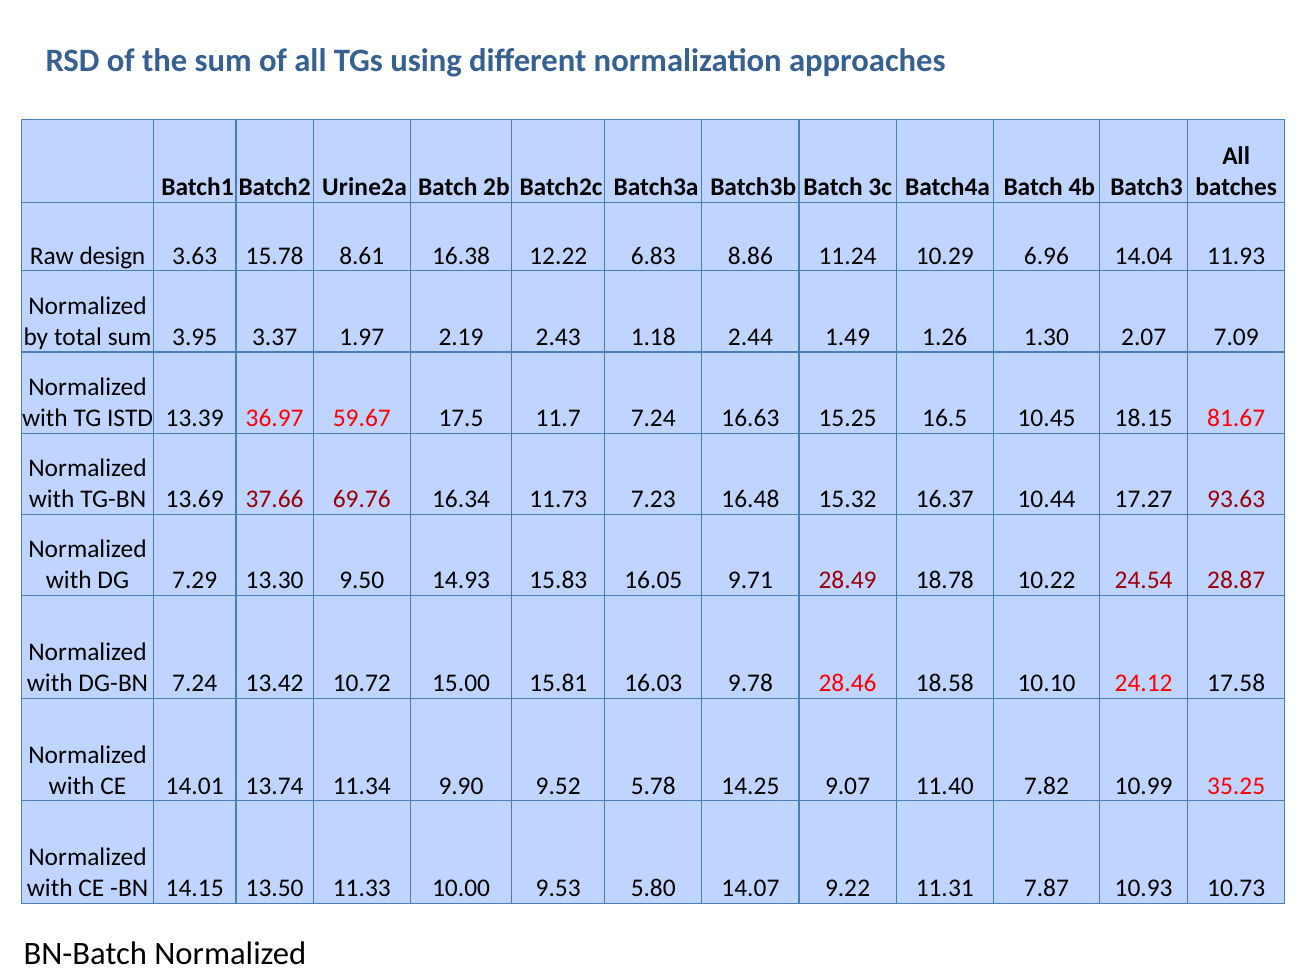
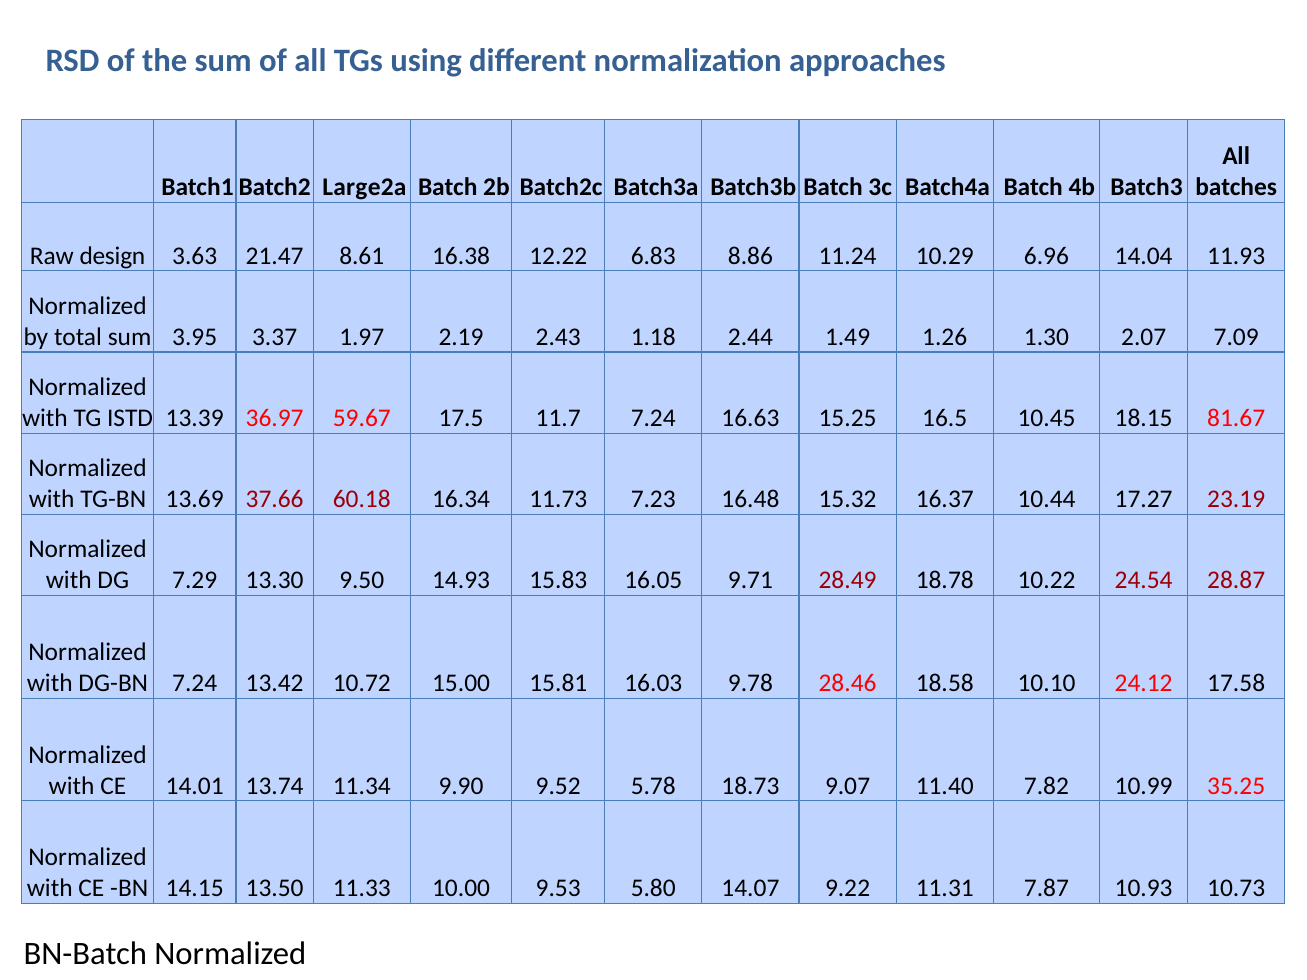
Urine2a: Urine2a -> Large2a (364, 187)
15.78: 15.78 -> 21.47 (275, 256)
69.76: 69.76 -> 60.18 (362, 499)
93.63: 93.63 -> 23.19 (1236, 499)
14.25: 14.25 -> 18.73 (750, 786)
